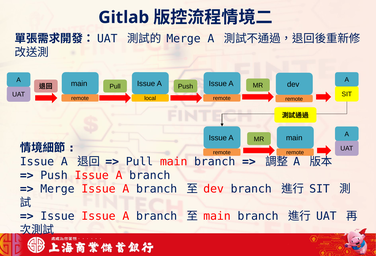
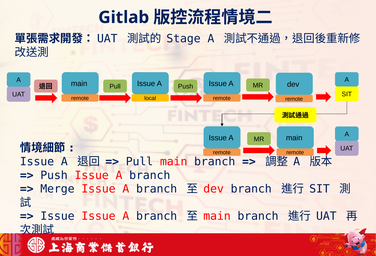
Merge: Merge -> Stage (184, 39)
